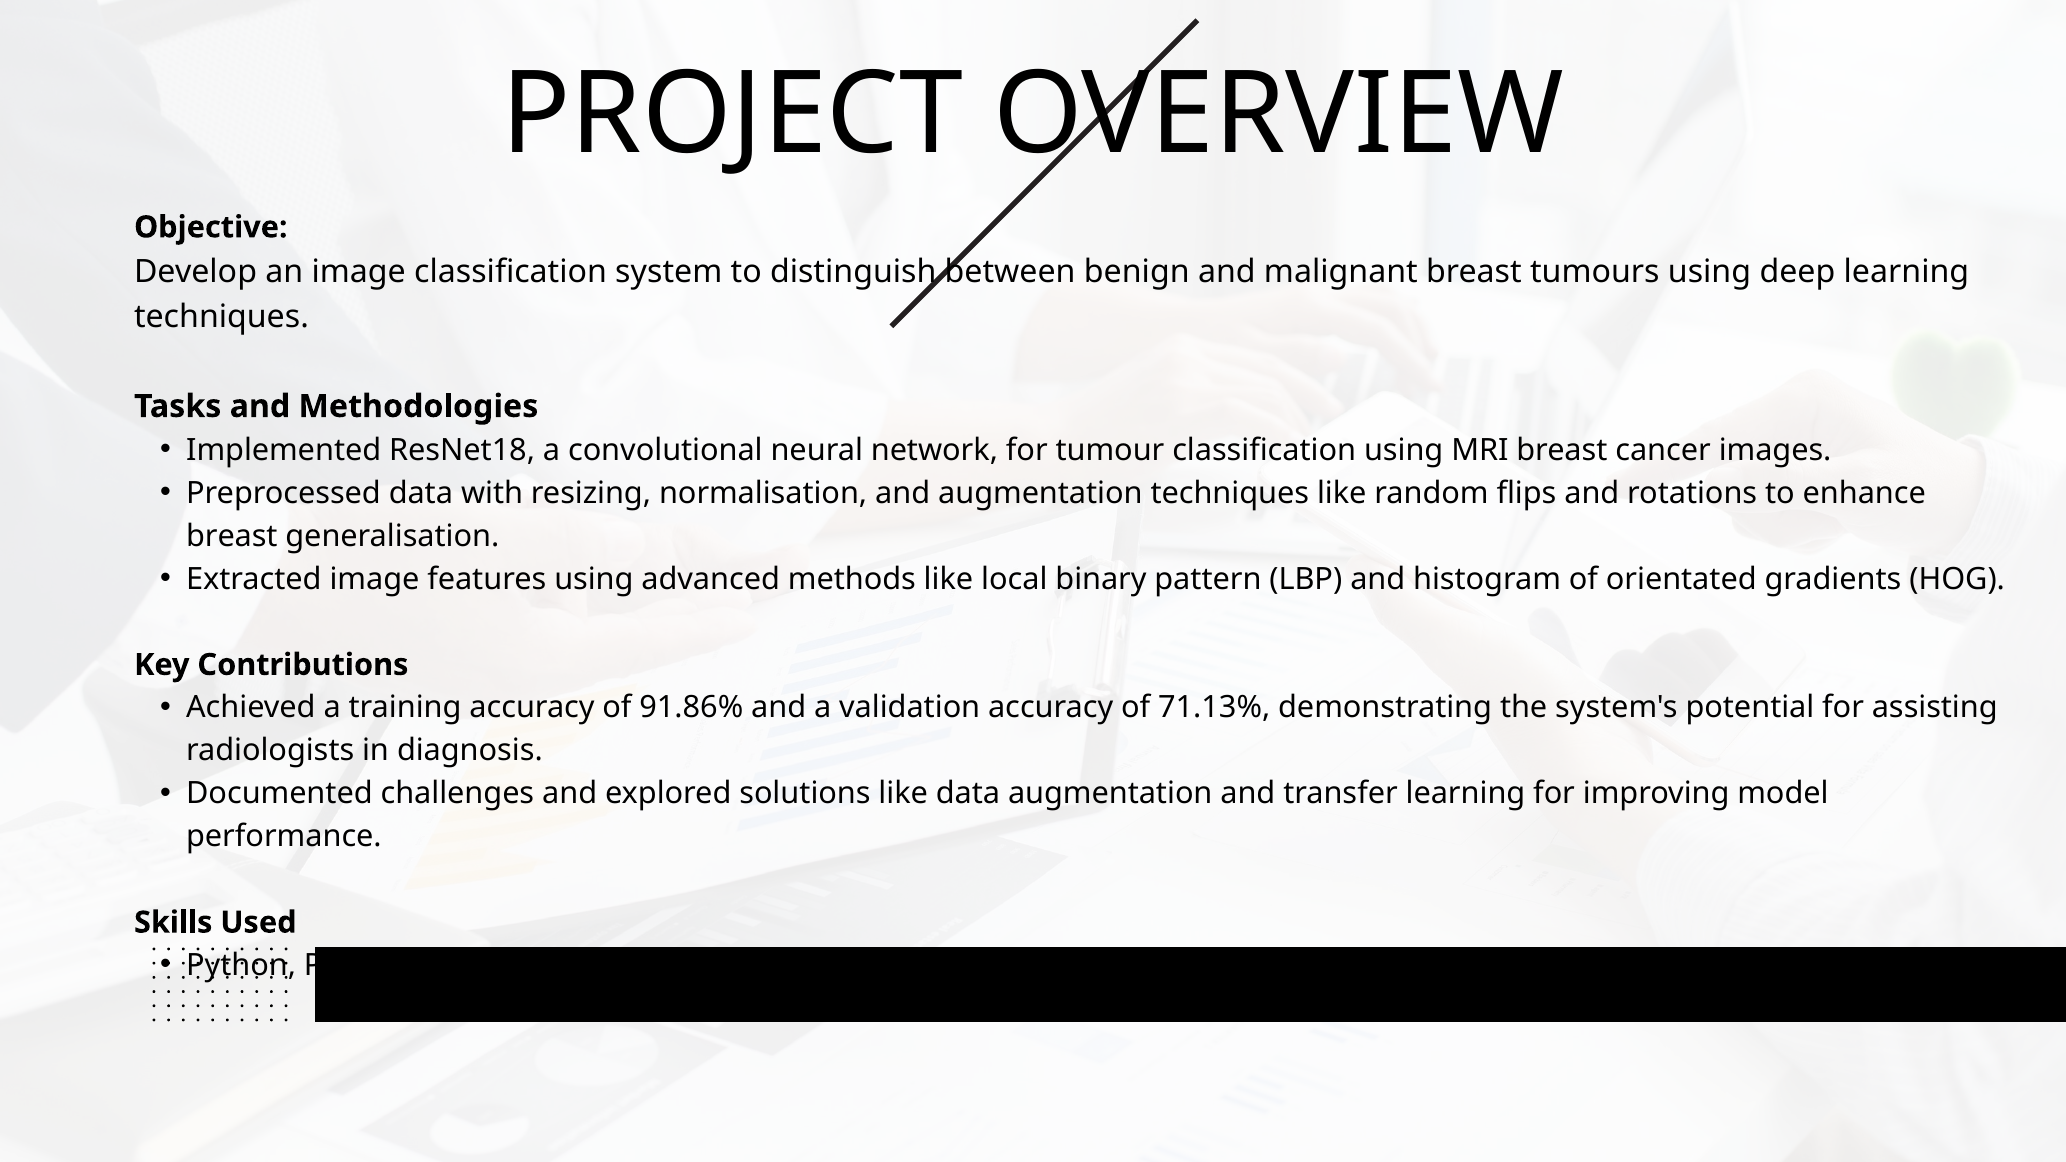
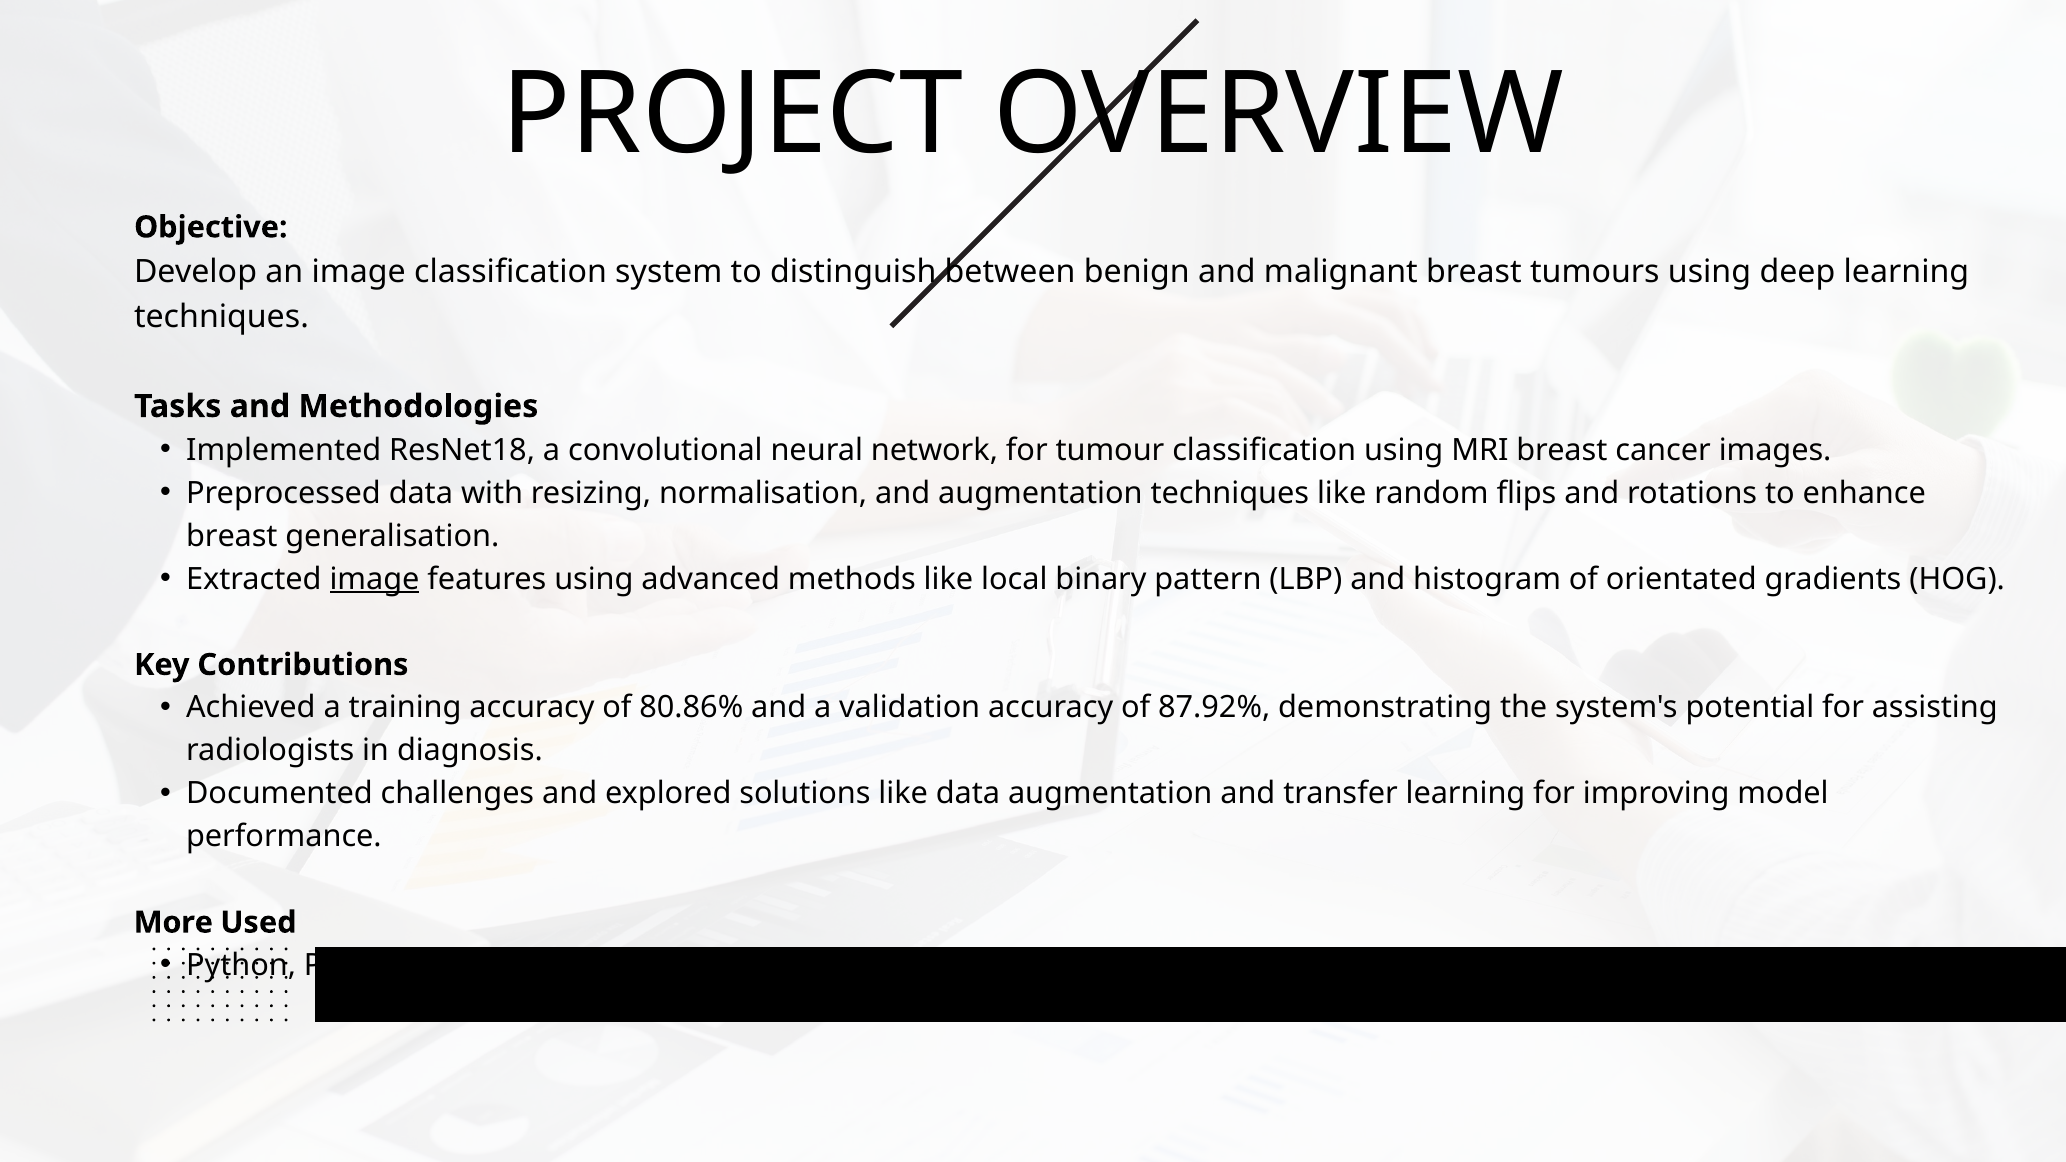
image underline: none -> present (374, 579)
91.86%: 91.86% -> 80.86% (691, 708)
71.13%: 71.13% -> 87.92% (1214, 708)
Skills: Skills -> More (173, 923)
